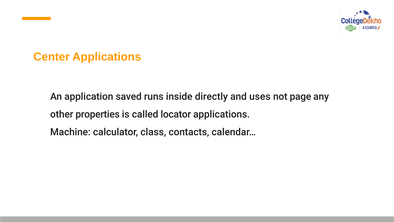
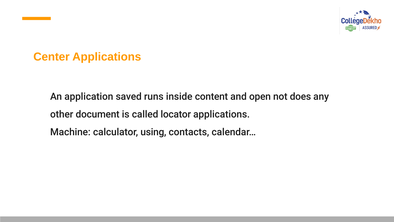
directly: directly -> content (211, 96)
uses: uses -> open (260, 96)
page: page -> does (300, 96)
properties: properties -> document (98, 114)
class: class -> using (153, 132)
